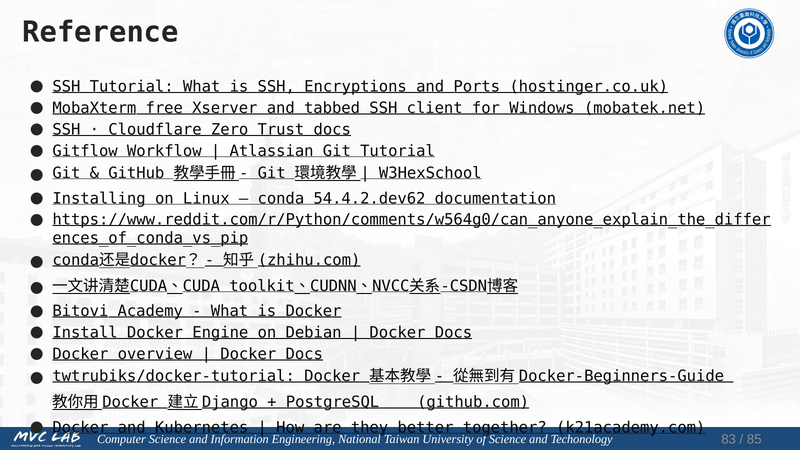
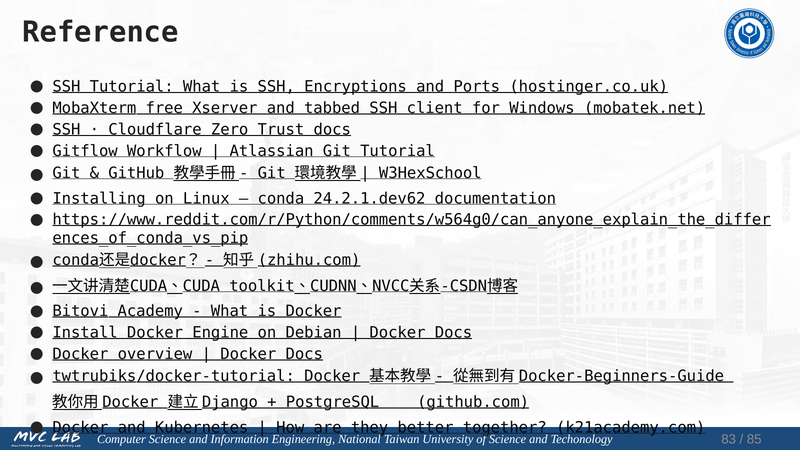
54.4.2.dev62: 54.4.2.dev62 -> 24.2.1.dev62 (369, 198)
